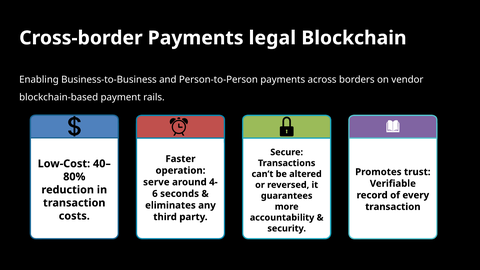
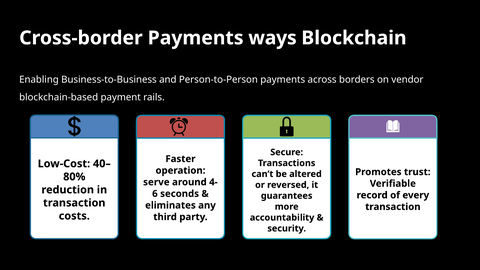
legal: legal -> ways (273, 38)
